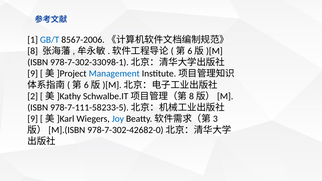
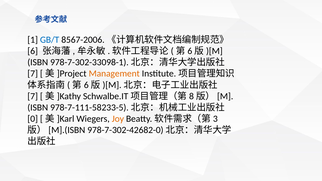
8: 8 -> 6 (33, 51)
9: 9 -> 7 (33, 74)
Management colour: blue -> orange (114, 74)
2: 2 -> 7 (33, 96)
9: 9 -> 0 (33, 119)
Joy colour: blue -> orange (118, 119)
